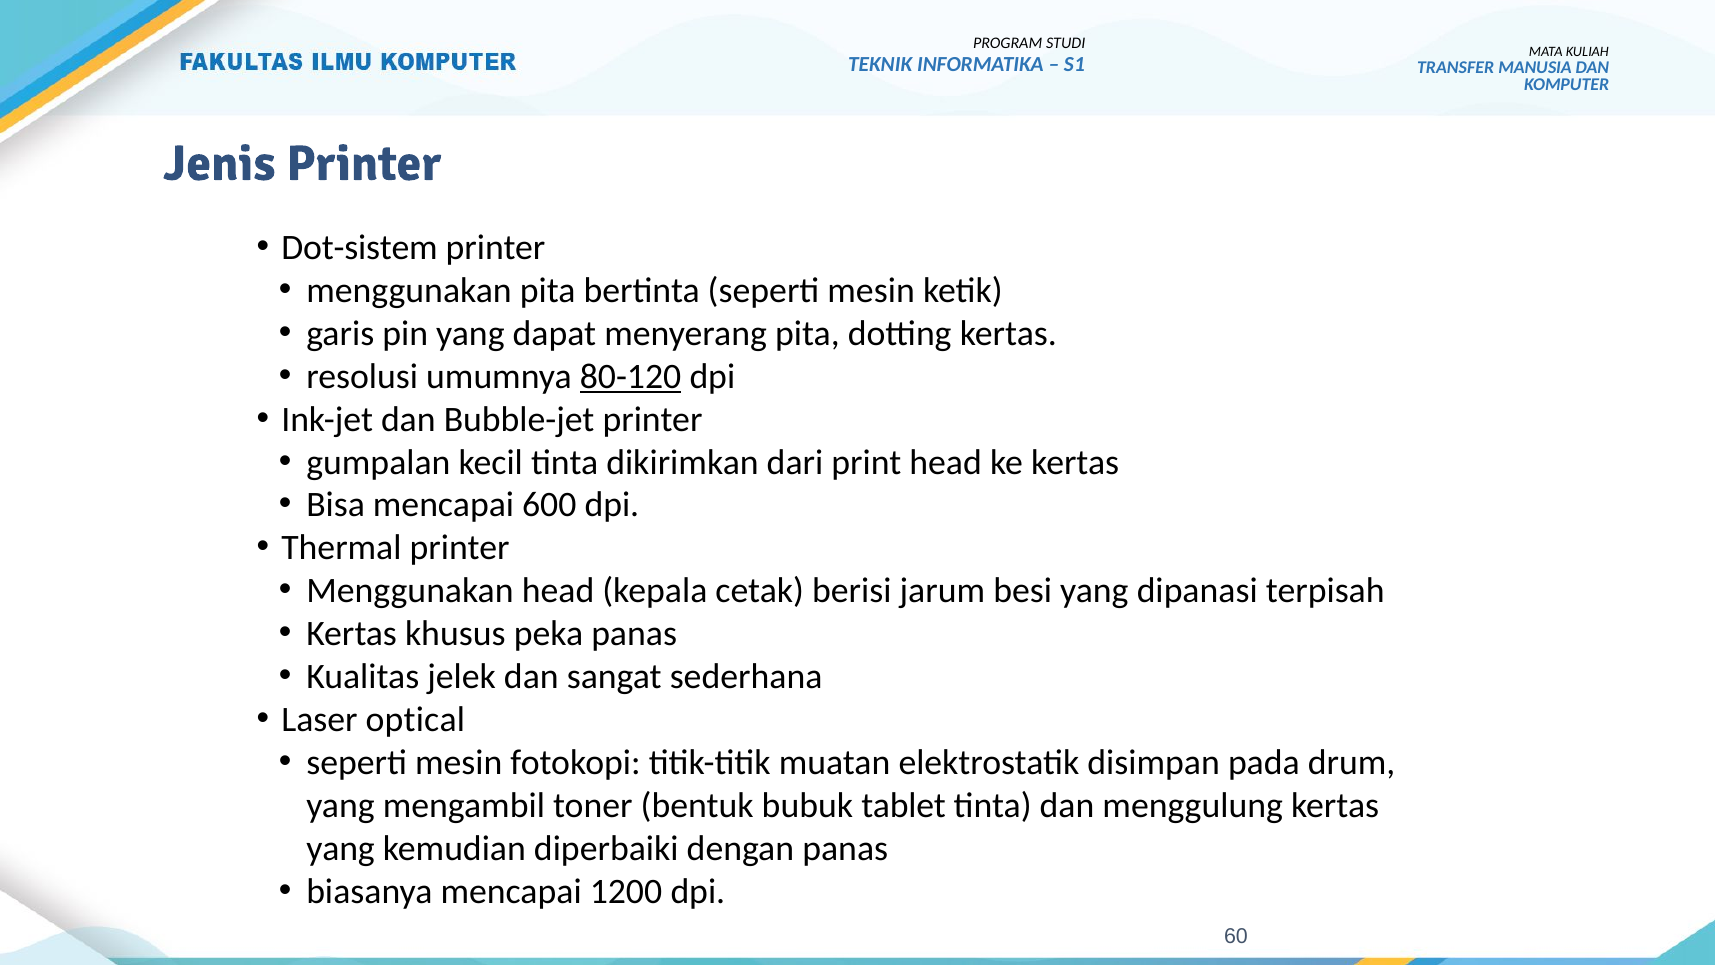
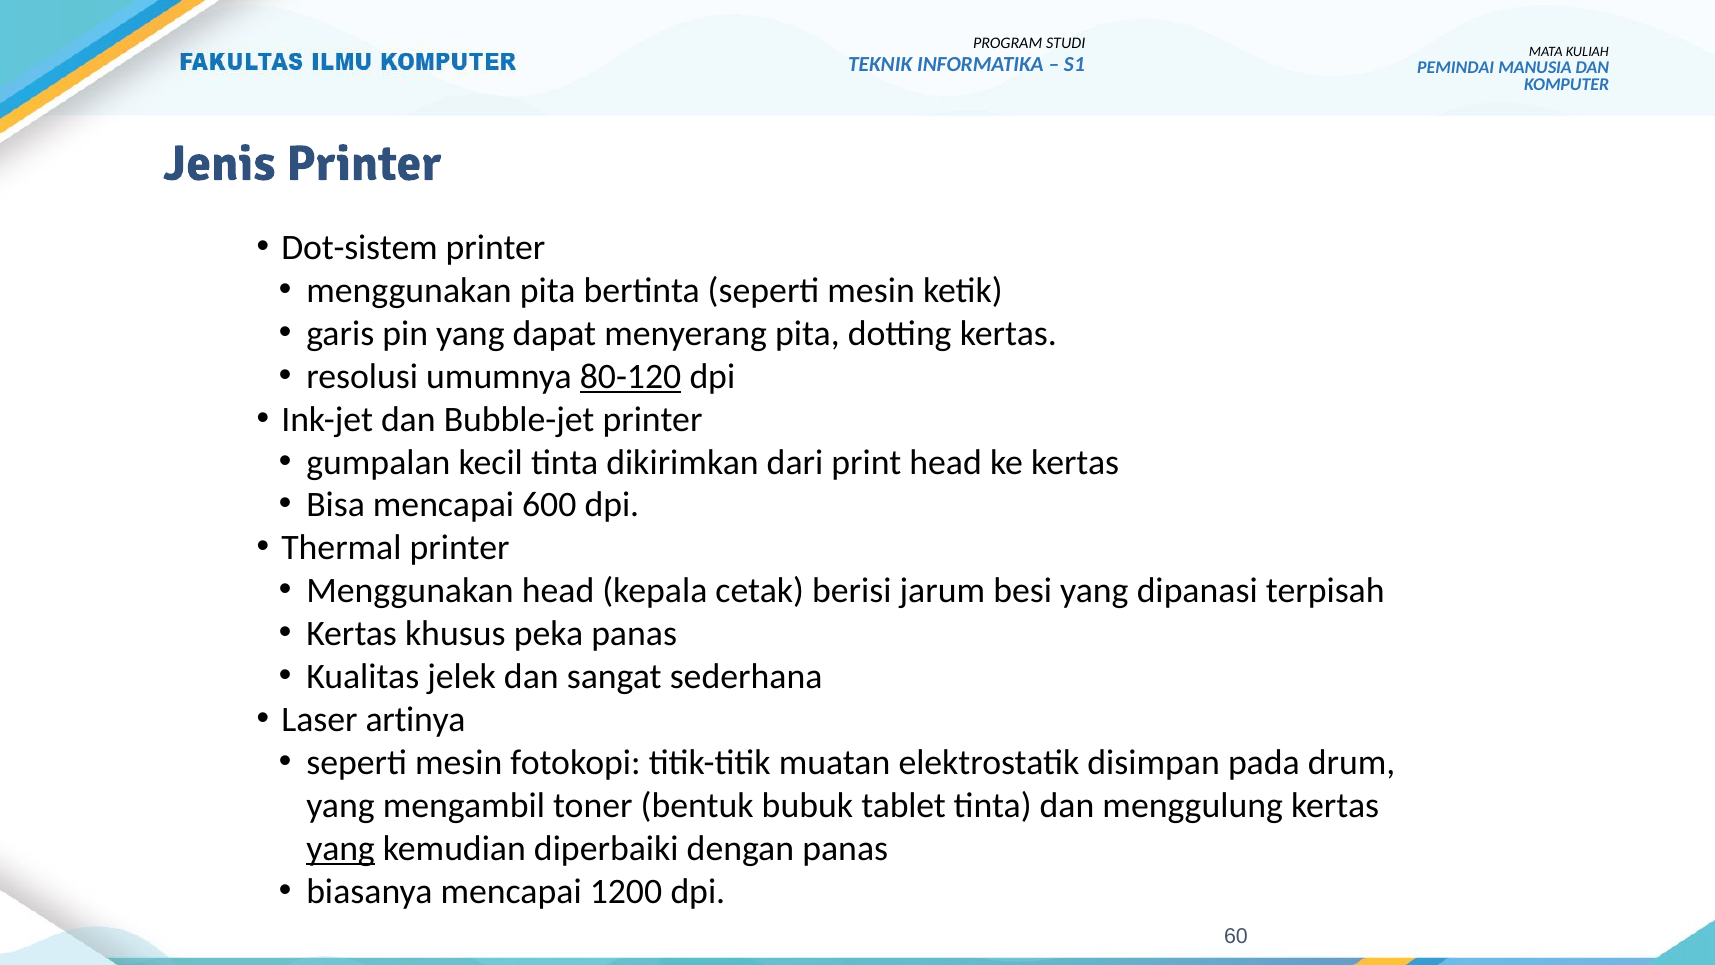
TRANSFER: TRANSFER -> PEMINDAI (1456, 67)
optical: optical -> artinya (416, 719)
yang underline: none -> present (341, 848)
